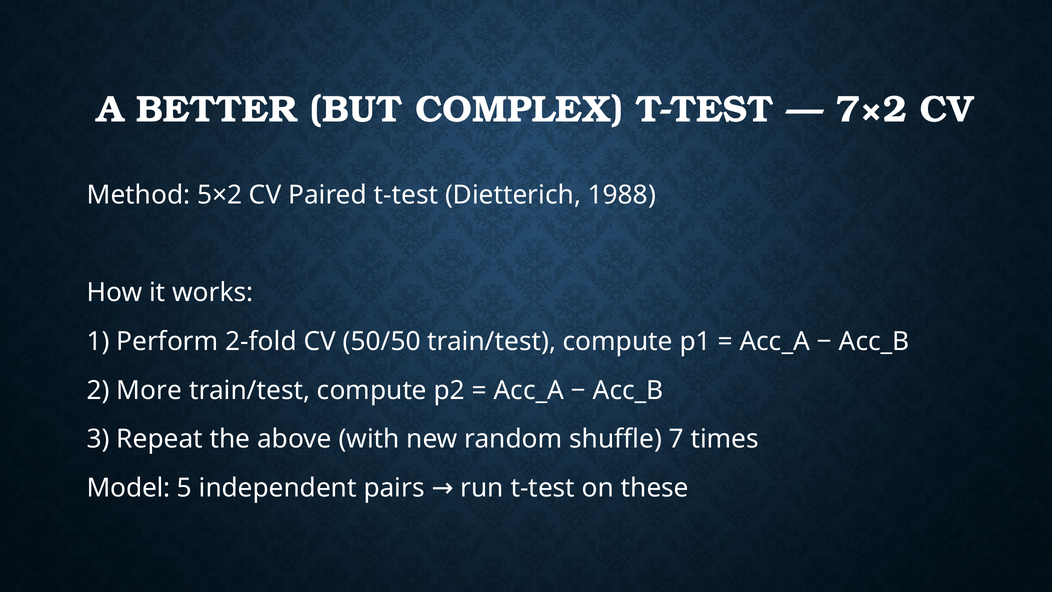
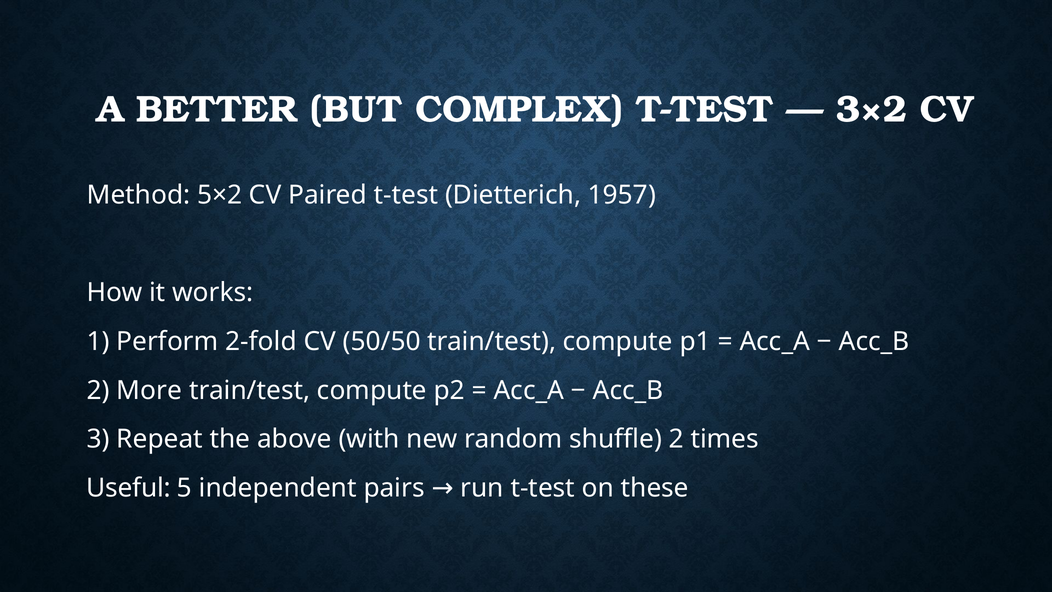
7×2: 7×2 -> 3×2 (872, 110)
1988: 1988 -> 1957 (622, 195)
shuffle 7: 7 -> 2 (676, 439)
Model: Model -> Useful (128, 488)
